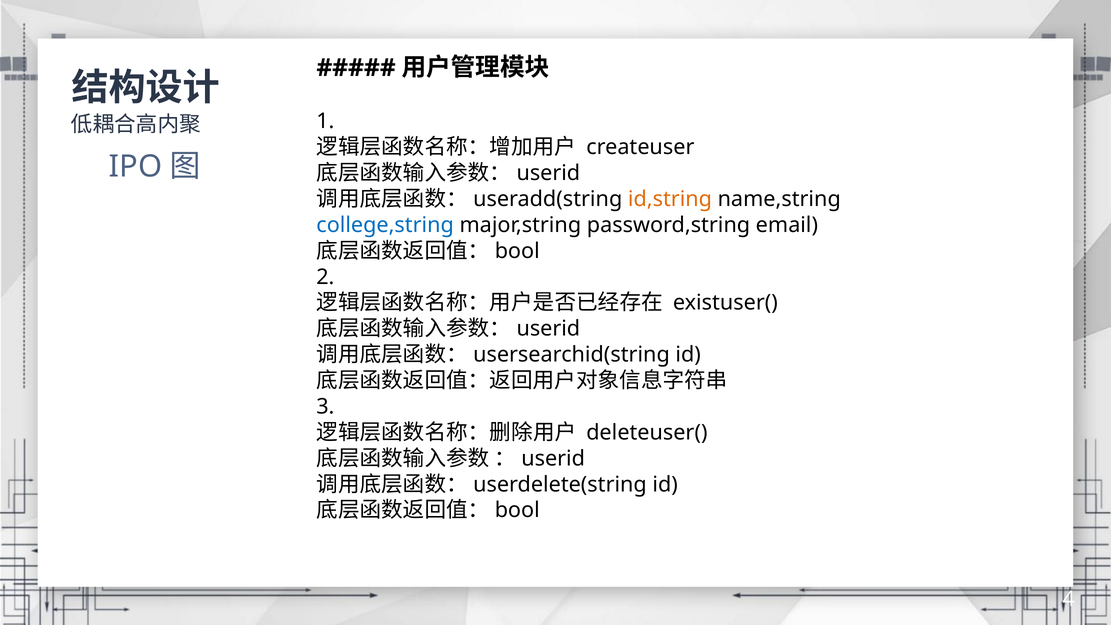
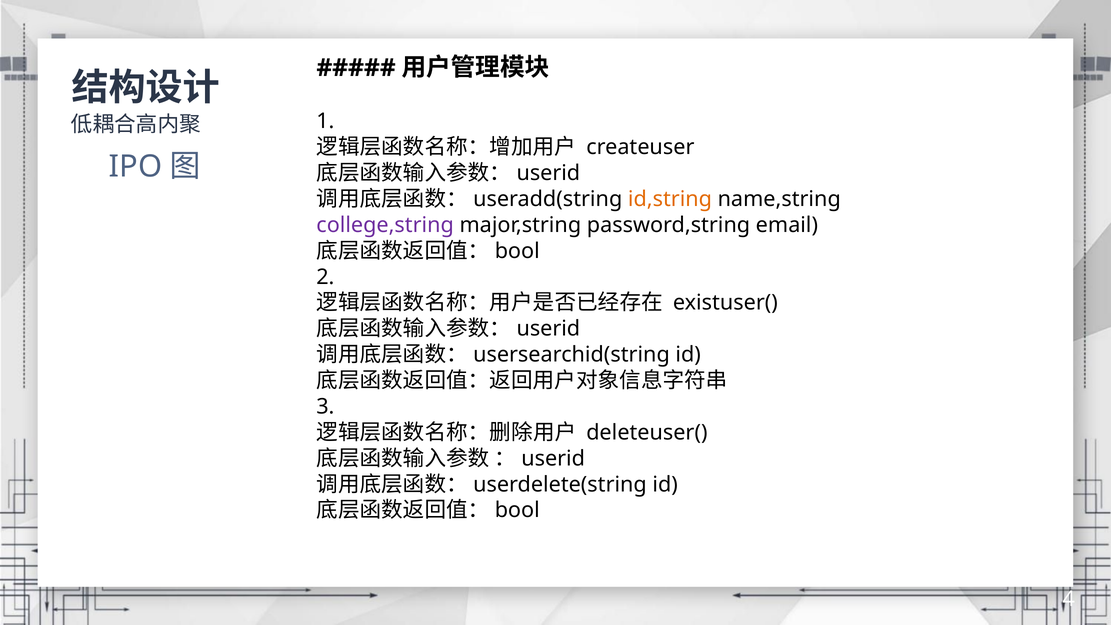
college,string colour: blue -> purple (385, 225)
